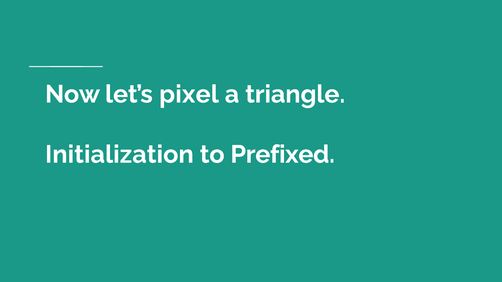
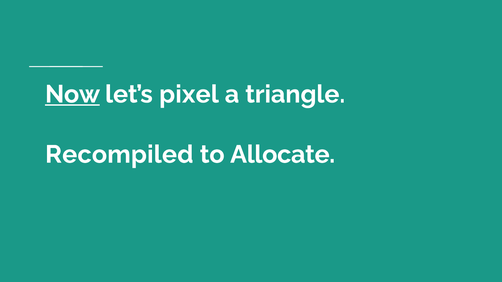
Now underline: none -> present (73, 94)
Initialization: Initialization -> Recompiled (119, 155)
Prefixed: Prefixed -> Allocate (283, 155)
